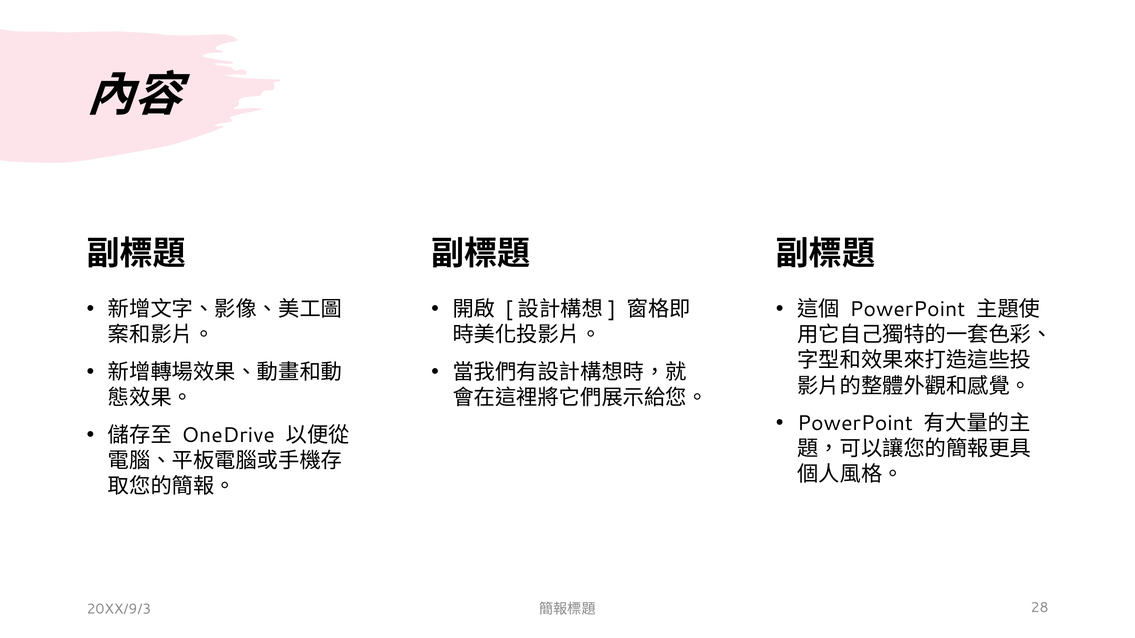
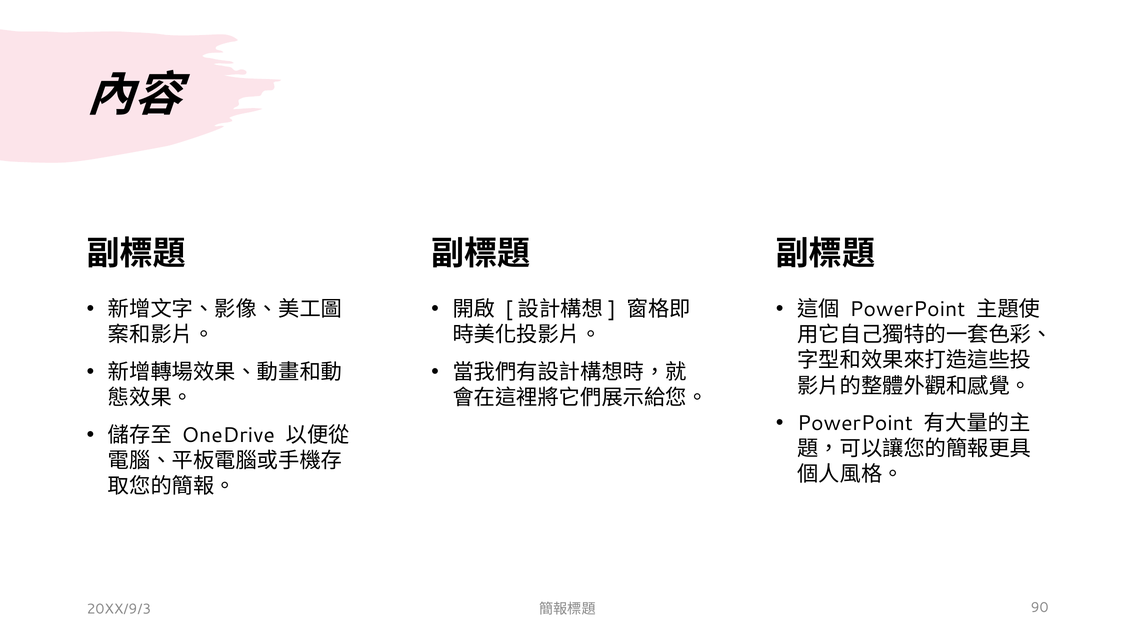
28: 28 -> 90 (1040, 608)
